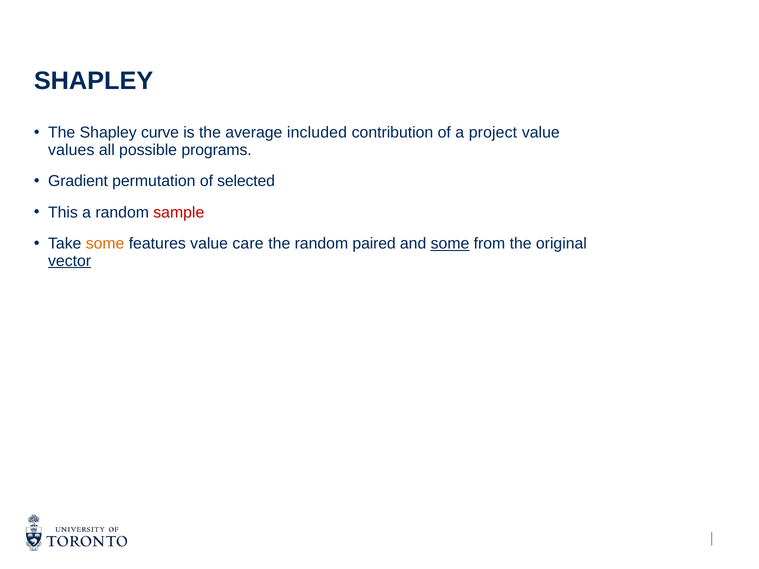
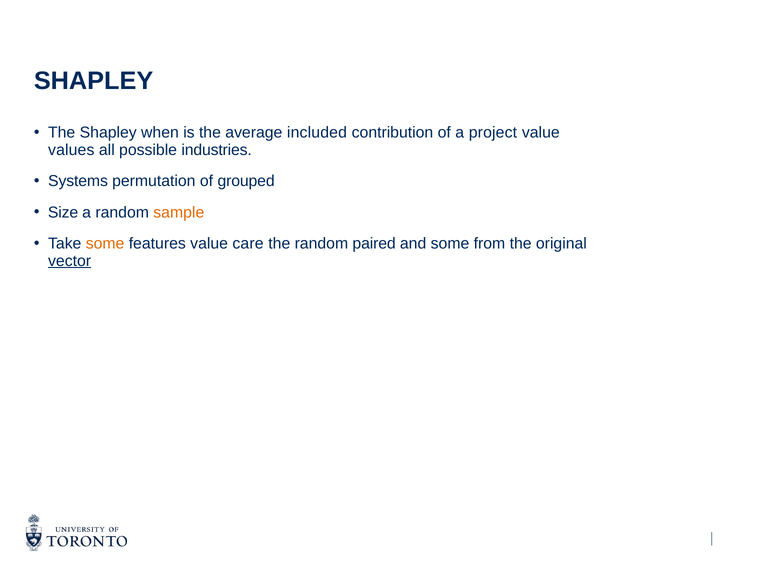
curve: curve -> when (160, 133)
programs: programs -> industries (217, 150)
Gradient: Gradient -> Systems (78, 181)
selected: selected -> grouped (246, 181)
This: This -> Size (63, 213)
sample colour: red -> orange (179, 213)
some underline: present -> none (450, 244)
